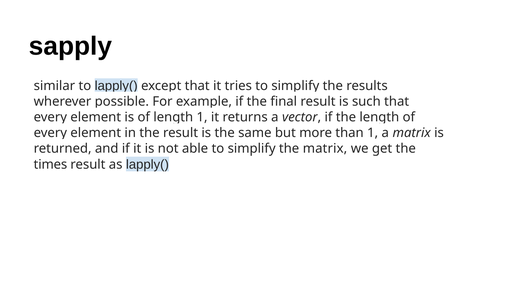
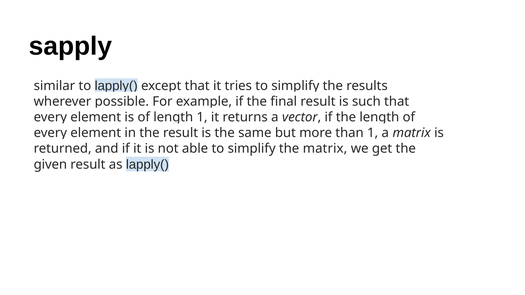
times: times -> given (50, 165)
